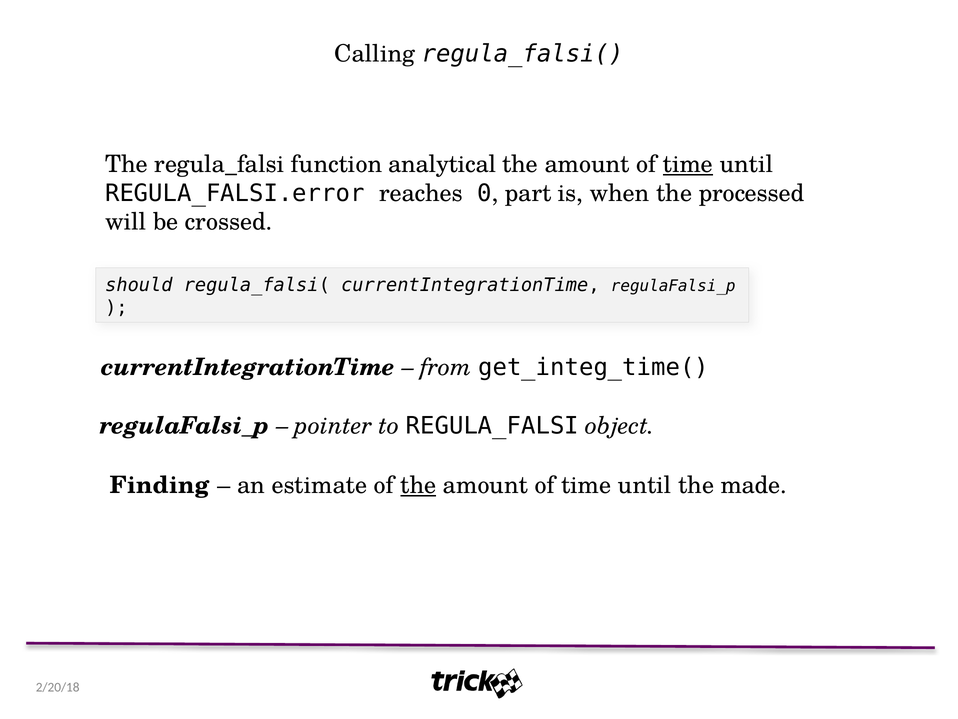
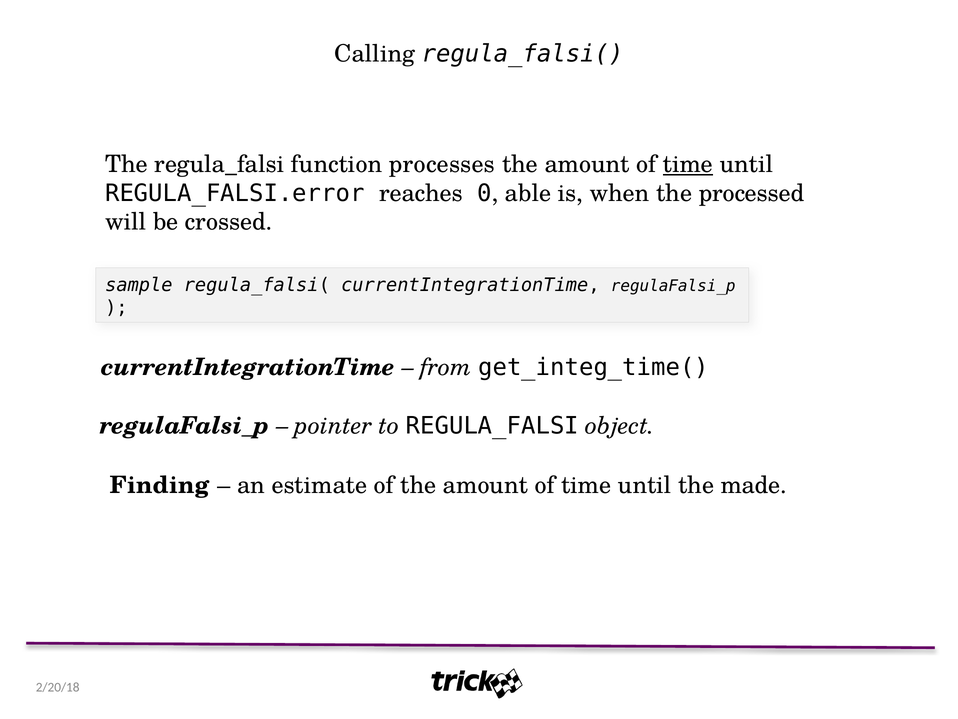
analytical: analytical -> processes (442, 164)
part: part -> able (528, 193)
should: should -> sample (139, 285)
the underline: present -> none (418, 485)
